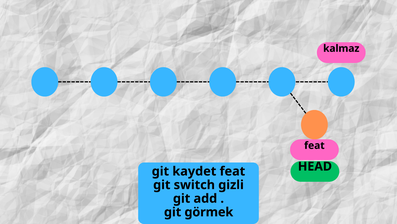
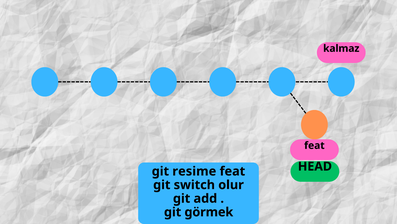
kaydet: kaydet -> resime (194, 171)
gizli: gizli -> olur (231, 184)
